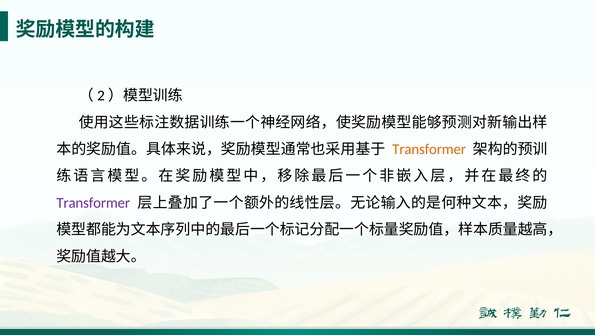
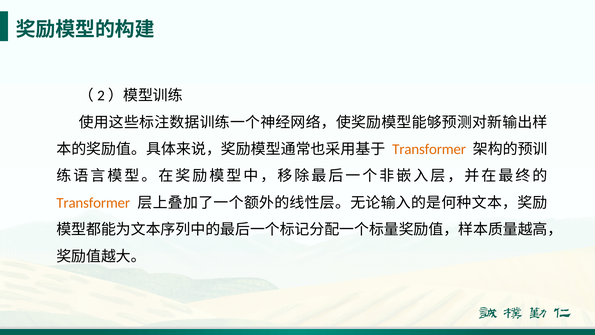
Transformer colour: purple -> orange (93, 203)
